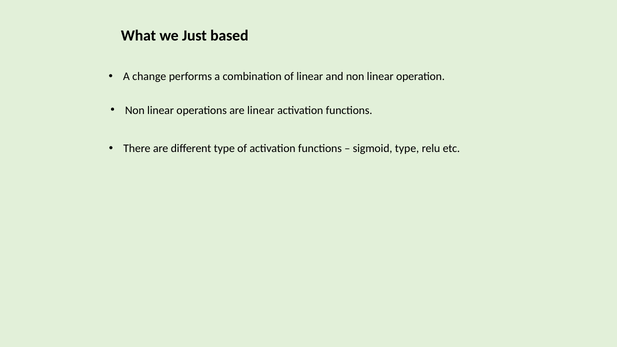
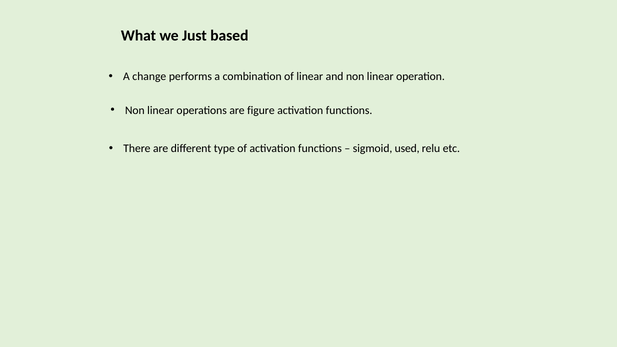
are linear: linear -> figure (261, 110)
sigmoid type: type -> used (407, 149)
